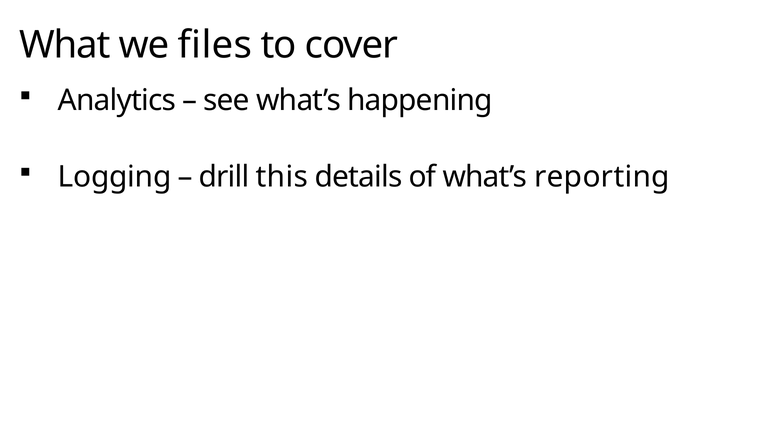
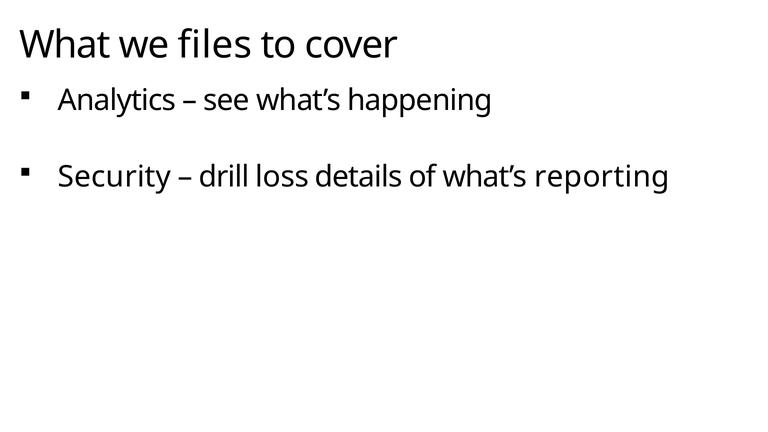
Logging: Logging -> Security (115, 177)
this: this -> loss (282, 177)
